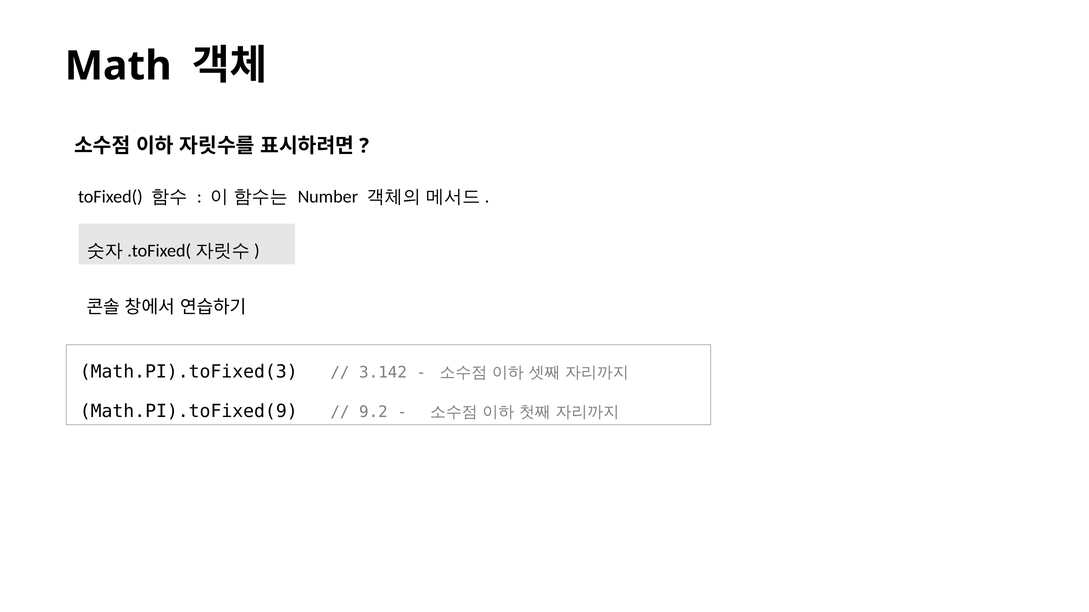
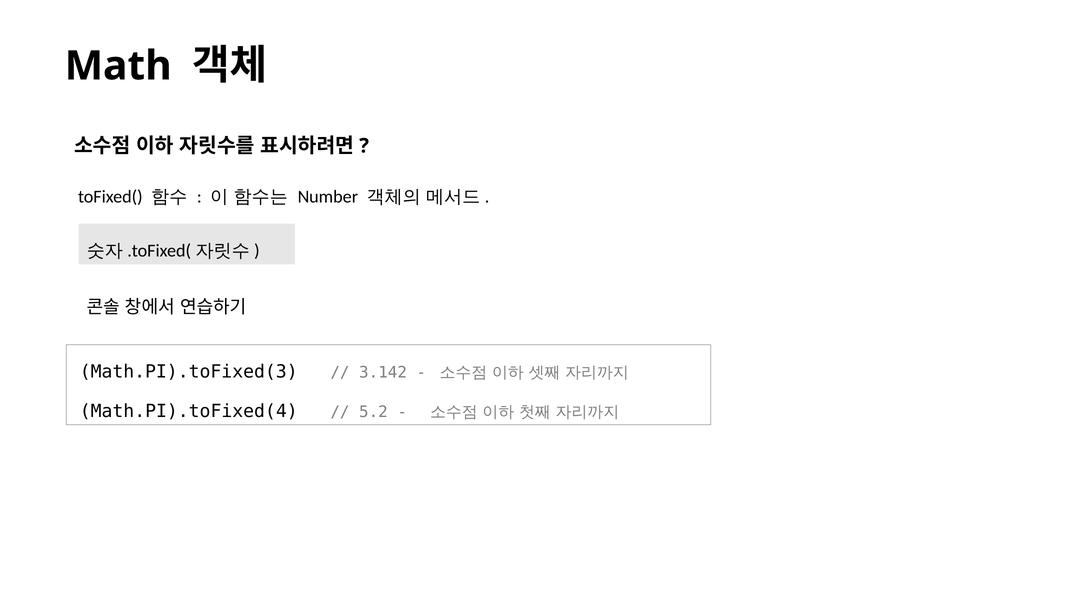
Math.PI).toFixed(9: Math.PI).toFixed(9 -> Math.PI).toFixed(4 (189, 412)
9.2: 9.2 -> 5.2 (373, 412)
